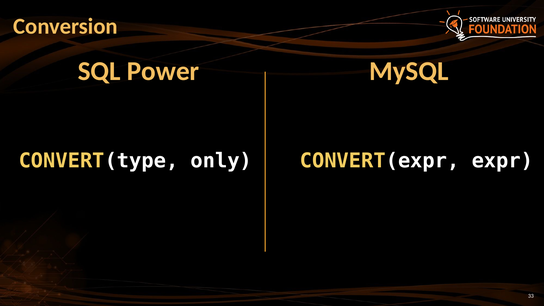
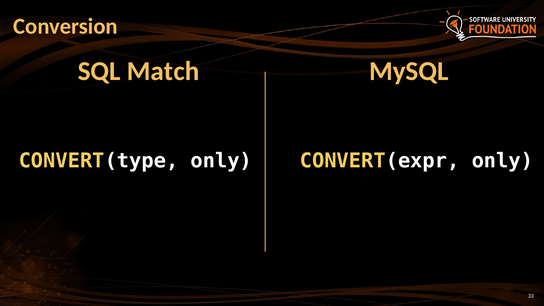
Power: Power -> Match (163, 71)
CONVERT(expr expr: expr -> only (502, 161)
